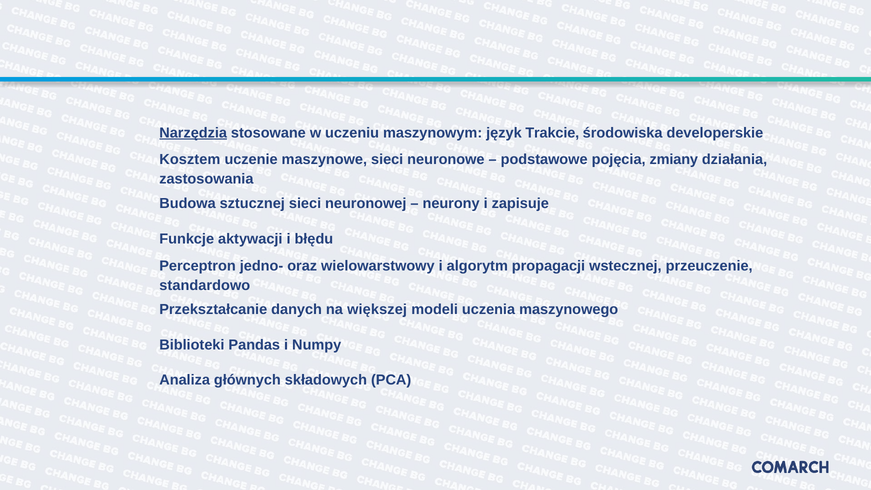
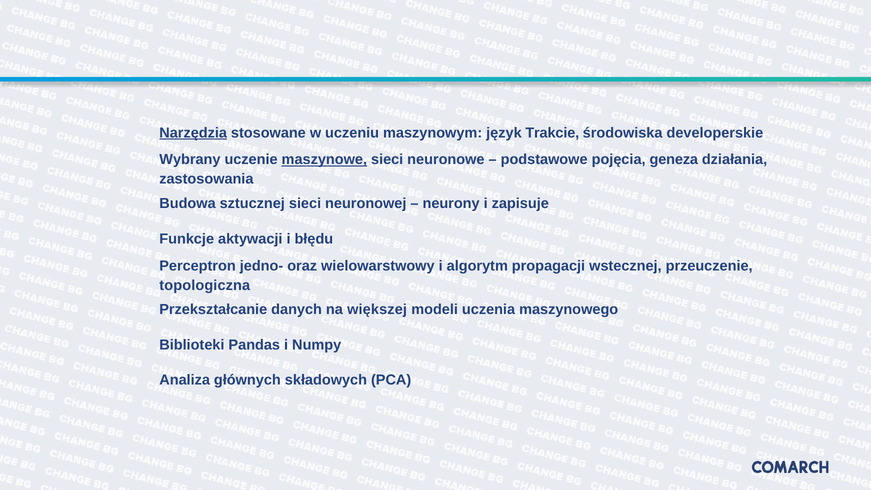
Kosztem: Kosztem -> Wybrany (190, 160)
maszynowe underline: none -> present (324, 160)
zmiany: zmiany -> geneza (674, 160)
standardowo: standardowo -> topologiczna (205, 285)
